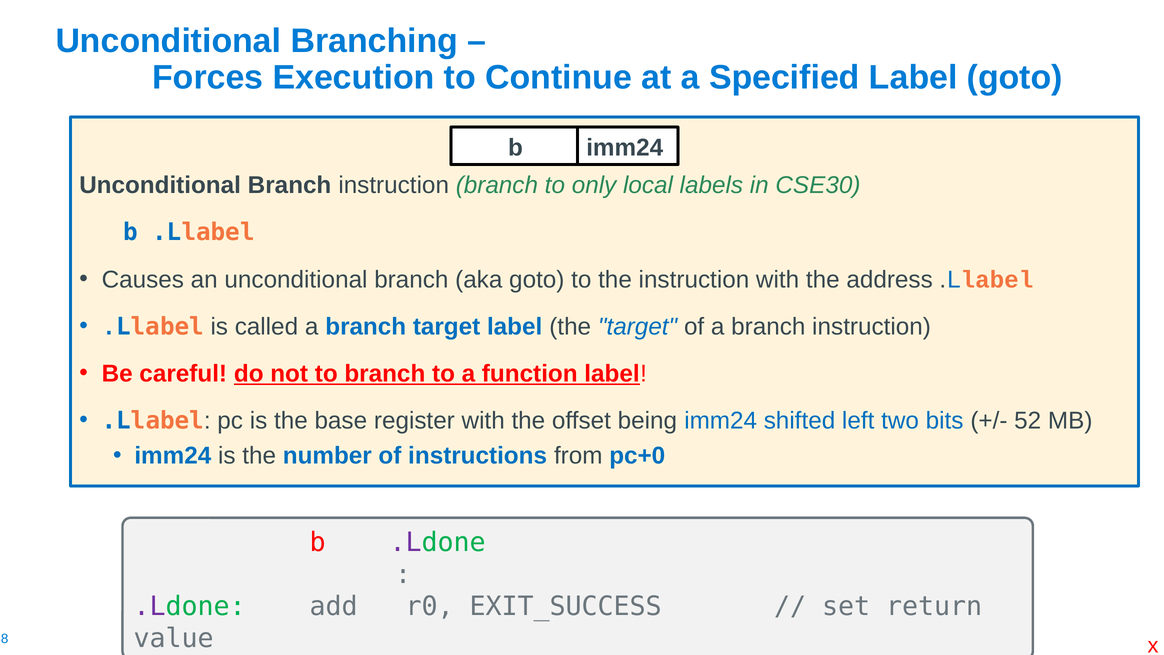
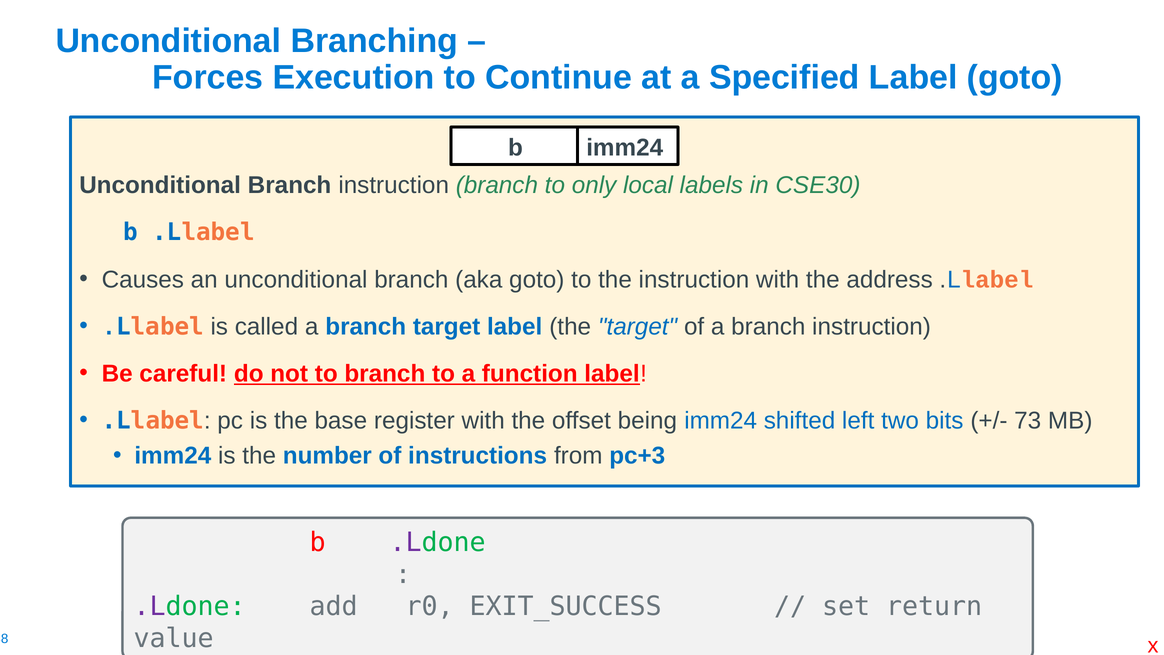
52: 52 -> 73 (1028, 421)
pc+0: pc+0 -> pc+3 (637, 456)
